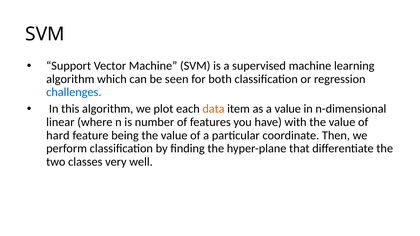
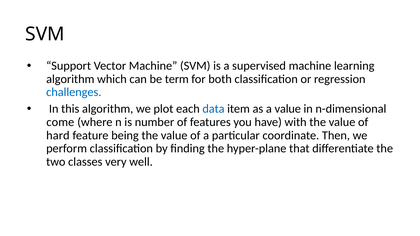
seen: seen -> term (177, 79)
data colour: orange -> blue (213, 109)
linear: linear -> come (60, 122)
